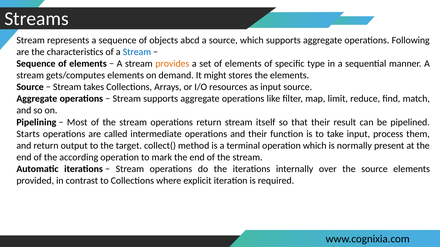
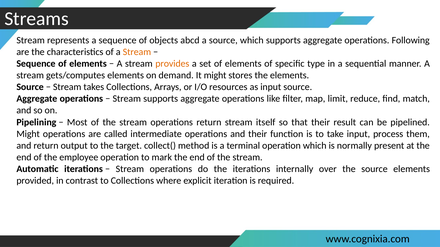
Stream colour: blue -> orange (137, 52)
Starts: Starts -> Might (28, 134)
according: according -> employee (79, 158)
